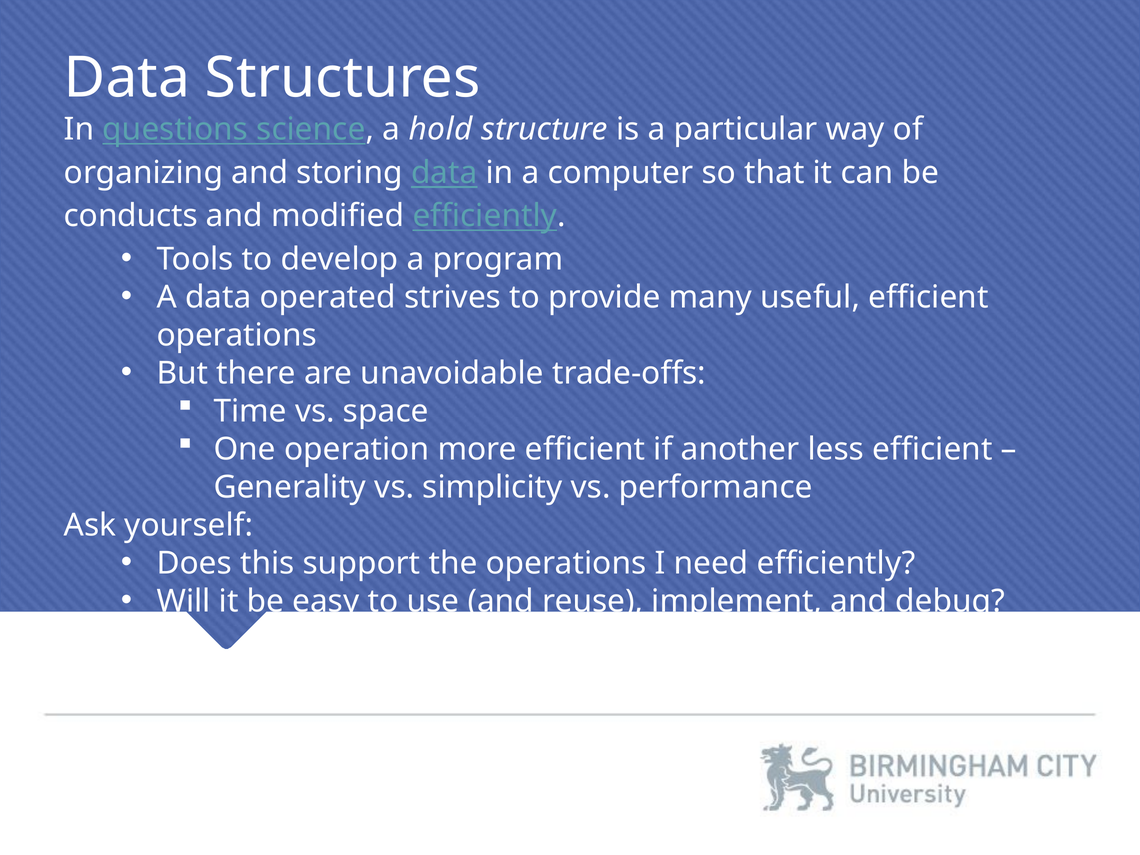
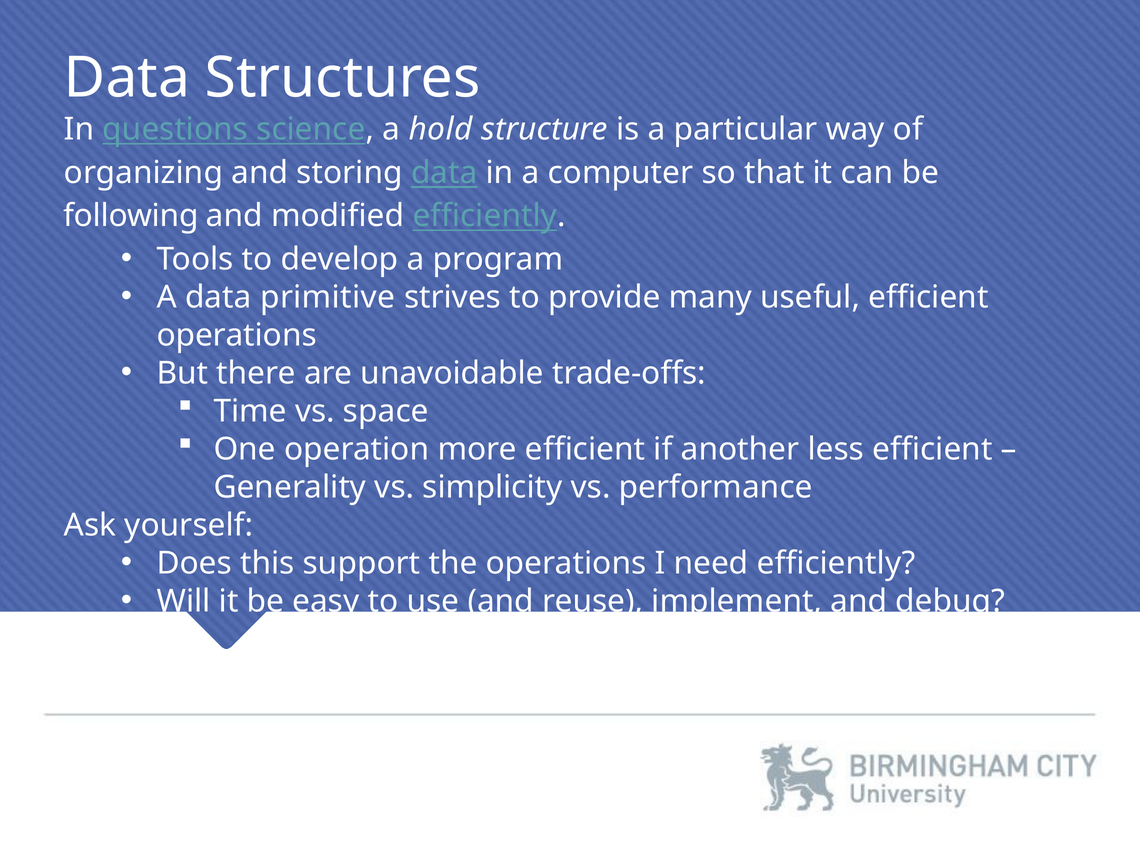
conducts: conducts -> following (131, 216)
operated: operated -> primitive (328, 297)
